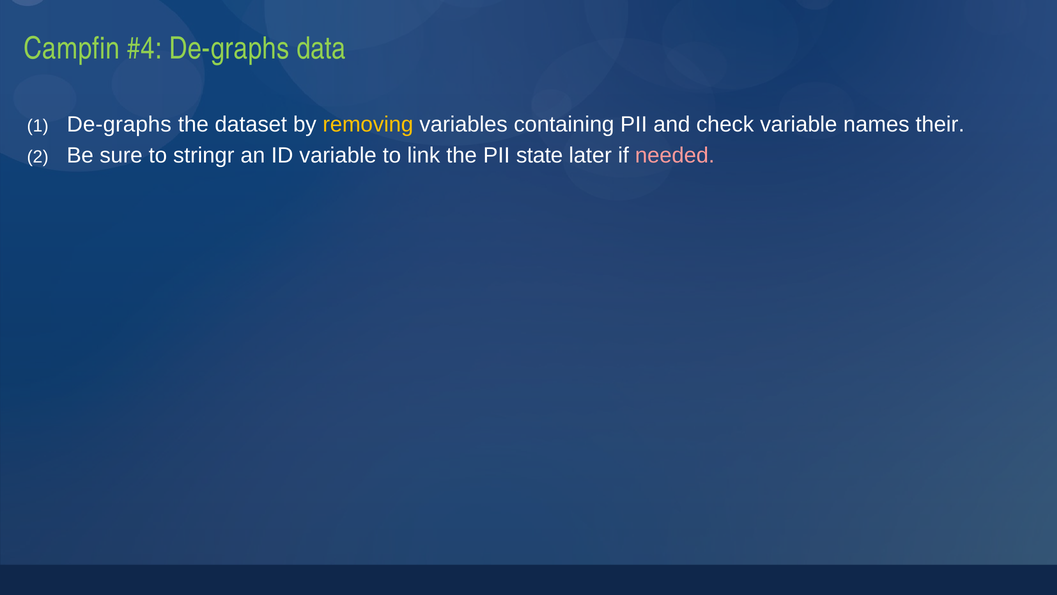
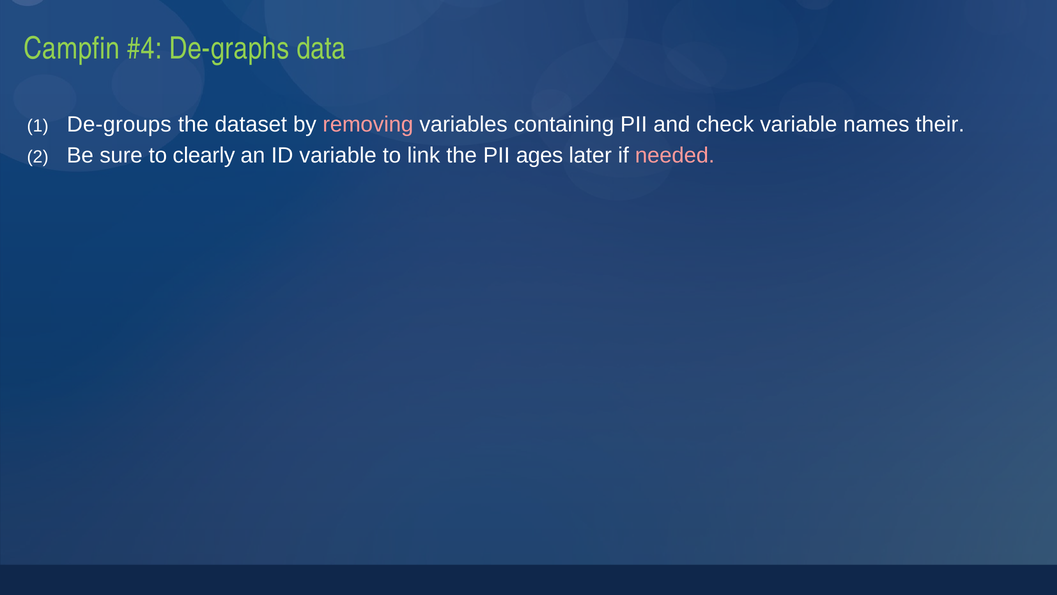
De-graphs: De-graphs -> De-groups (119, 124)
removing colour: yellow -> pink (368, 124)
stringr: stringr -> clearly (204, 155)
state: state -> ages (540, 155)
